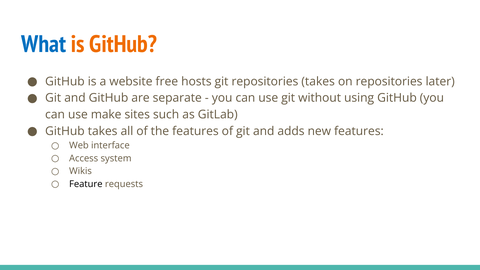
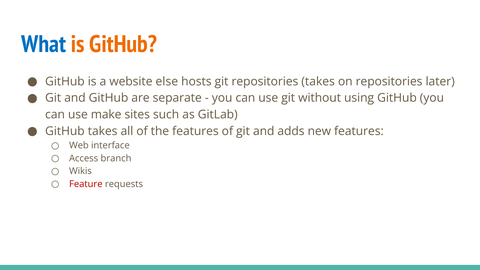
free: free -> else (167, 81)
system: system -> branch (116, 158)
Feature colour: black -> red (86, 184)
